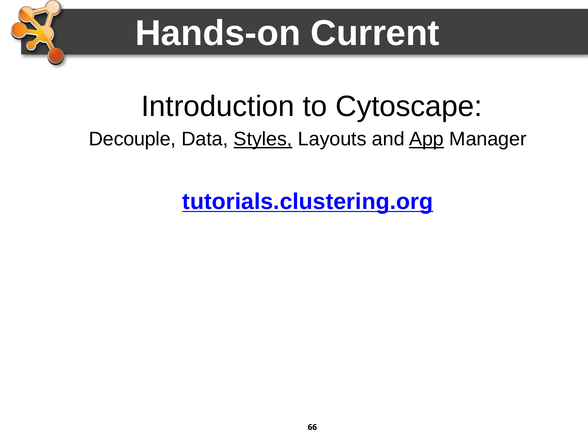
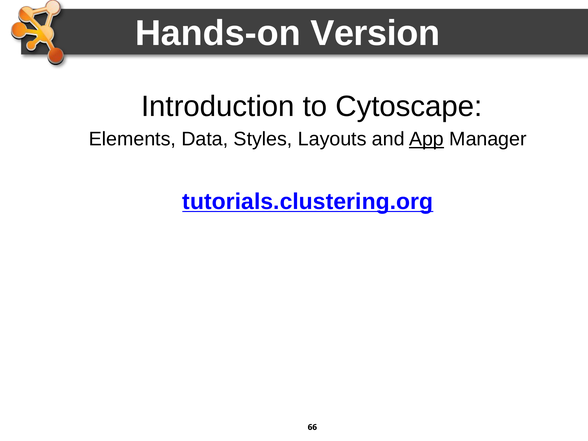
Current: Current -> Version (375, 33)
Decouple: Decouple -> Elements (132, 139)
Styles underline: present -> none (263, 139)
